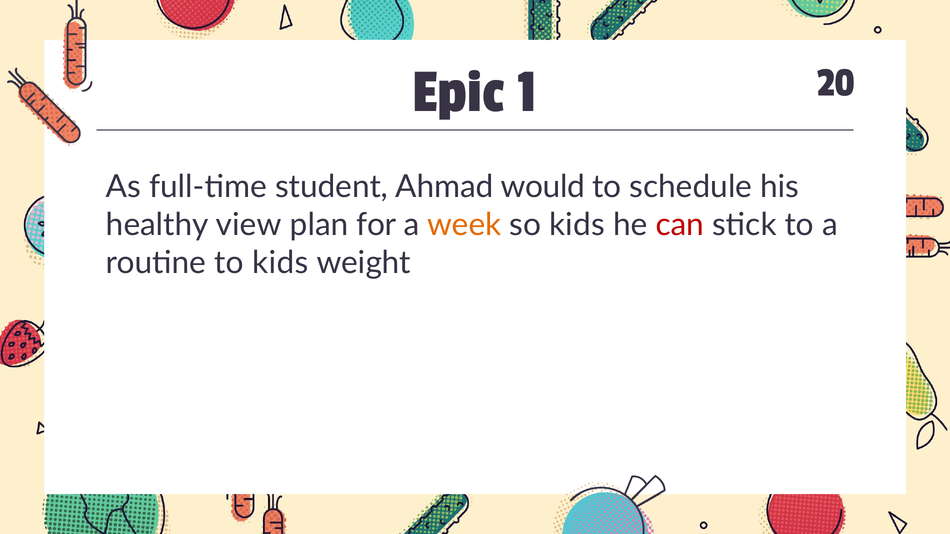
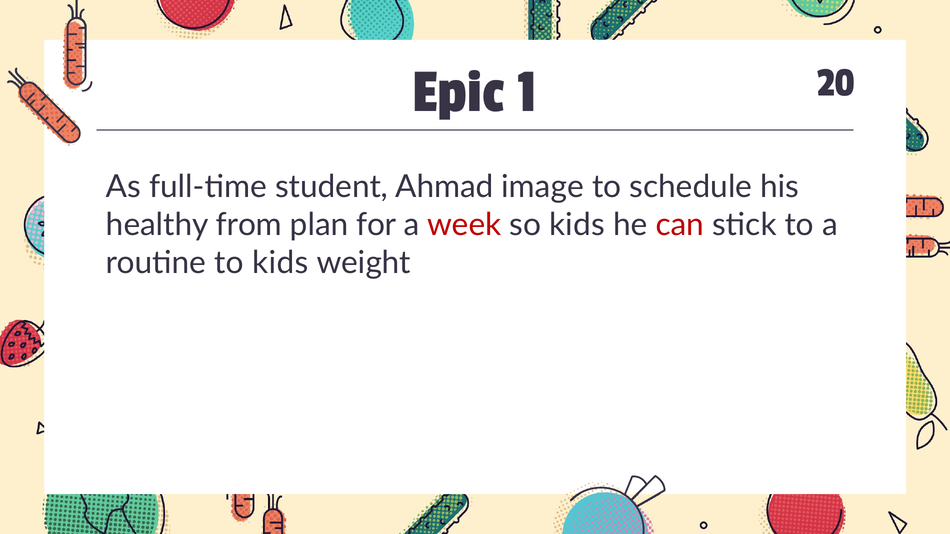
would: would -> image (543, 187)
view: view -> from (249, 225)
week colour: orange -> red (464, 225)
